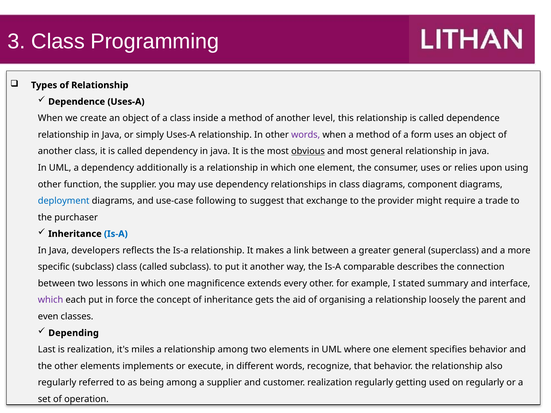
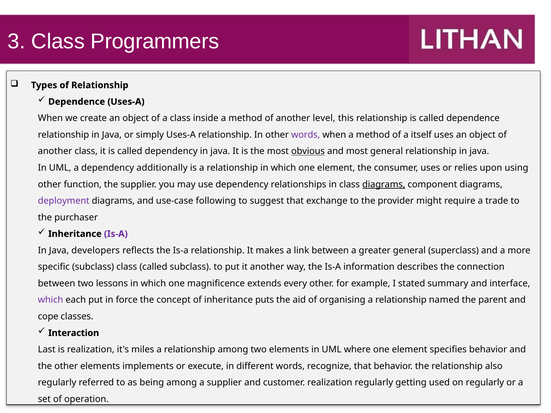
Programming: Programming -> Programmers (155, 41)
form: form -> itself (421, 135)
diagrams underline: none -> present (384, 184)
deployment colour: blue -> purple (64, 201)
Is-A colour: blue -> purple (116, 234)
comparable: comparable -> information (369, 267)
gets: gets -> puts (265, 300)
loosely: loosely -> named (444, 300)
even: even -> cope (48, 317)
Depending: Depending -> Interaction (74, 333)
